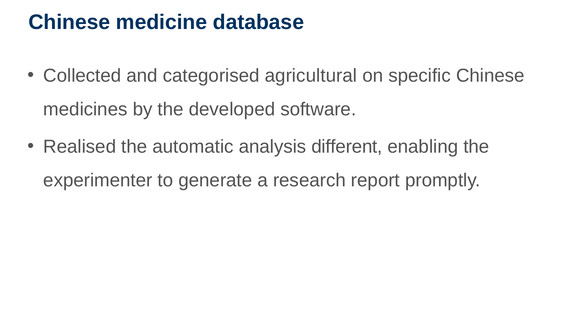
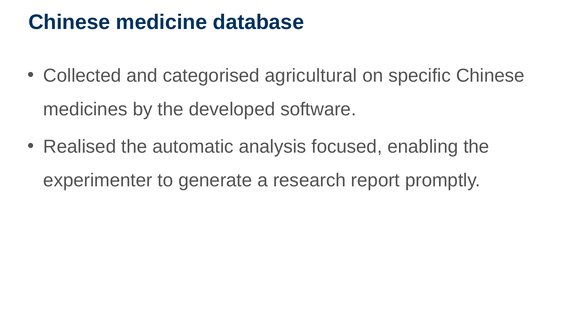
different: different -> focused (347, 146)
